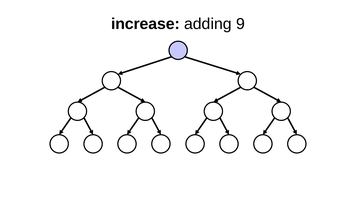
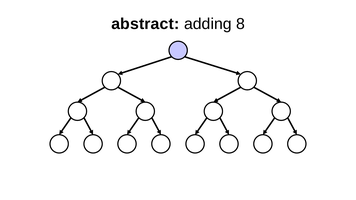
increase: increase -> abstract (145, 24)
adding 9: 9 -> 8 (240, 24)
